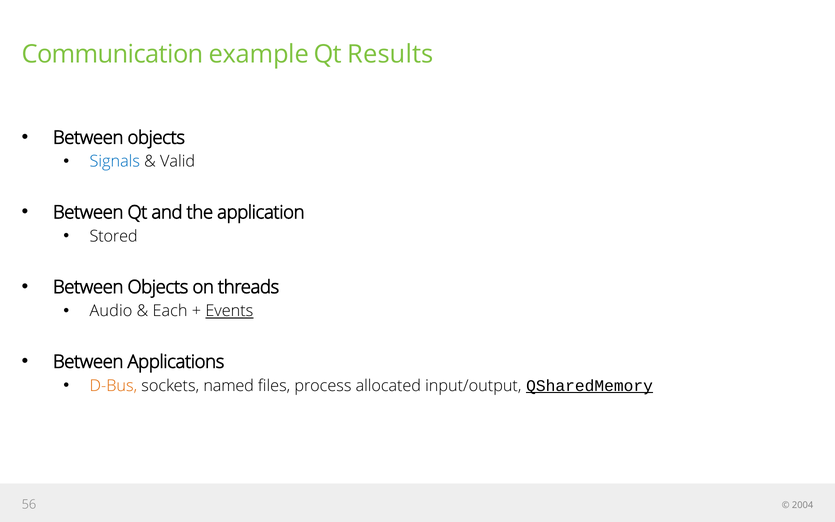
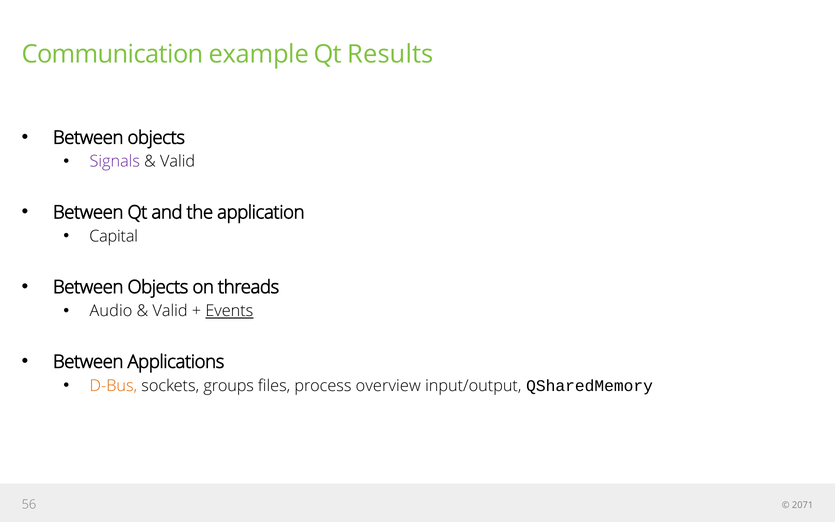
Signals colour: blue -> purple (115, 162)
Stored: Stored -> Capital (114, 236)
Each: Each -> Valid (170, 311)
named: named -> groups (229, 386)
allocated: allocated -> overview (388, 386)
QSharedMemory underline: present -> none (590, 386)
2004: 2004 -> 2071 (803, 505)
